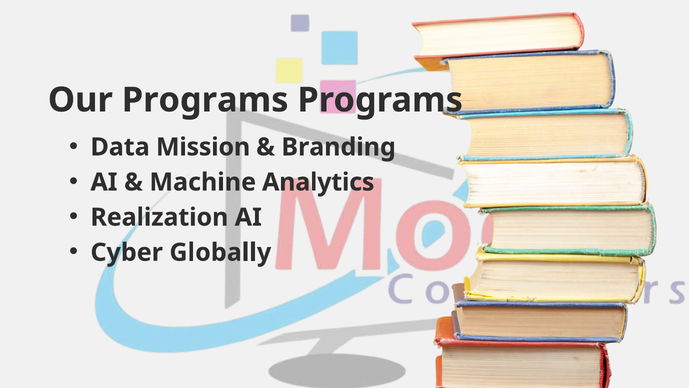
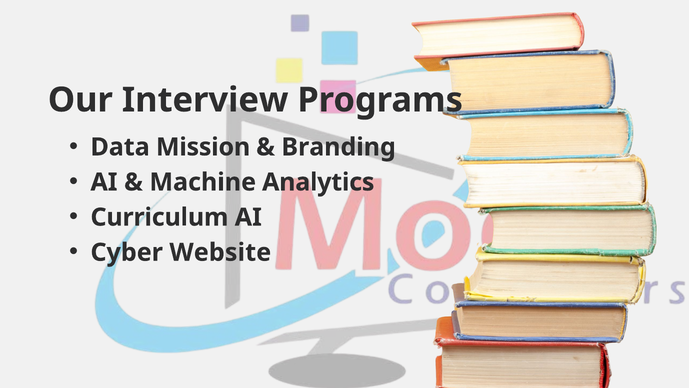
Our Programs: Programs -> Interview (205, 100)
Realization: Realization -> Curriculum (159, 217)
Globally: Globally -> Website (220, 252)
